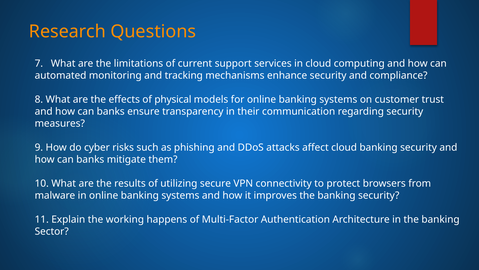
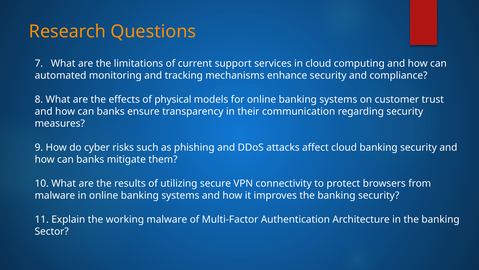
working happens: happens -> malware (167, 219)
